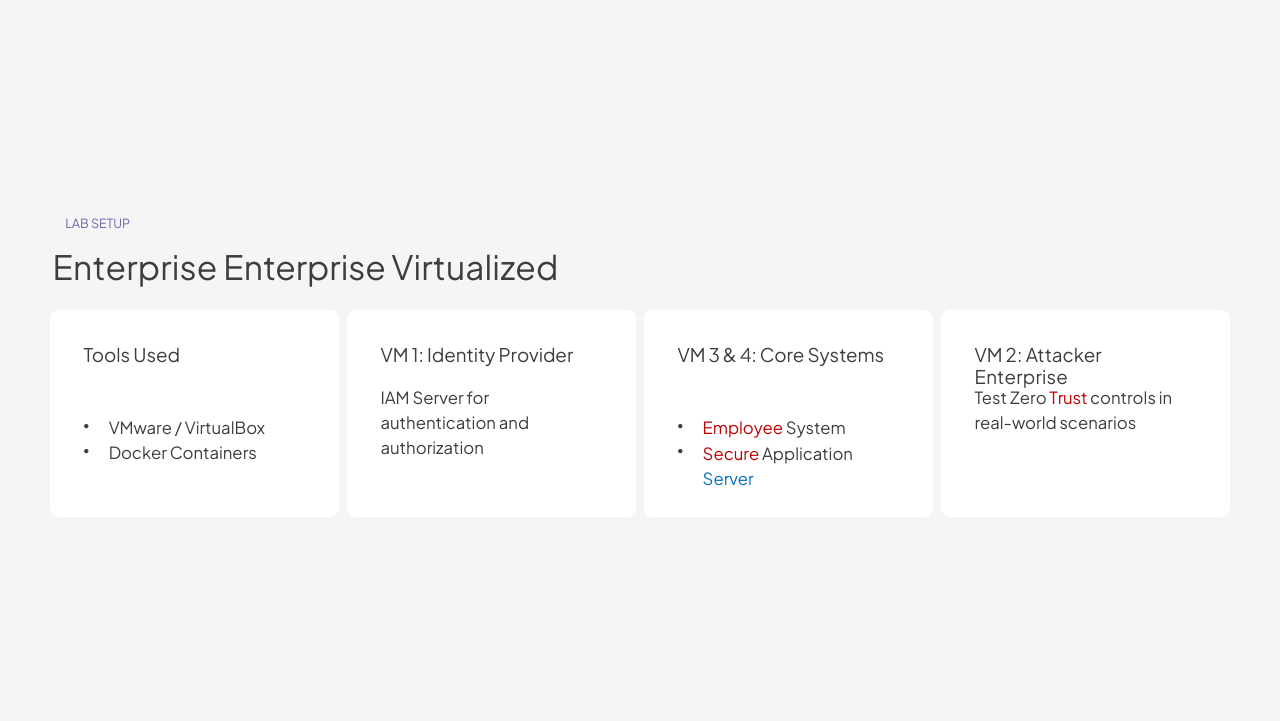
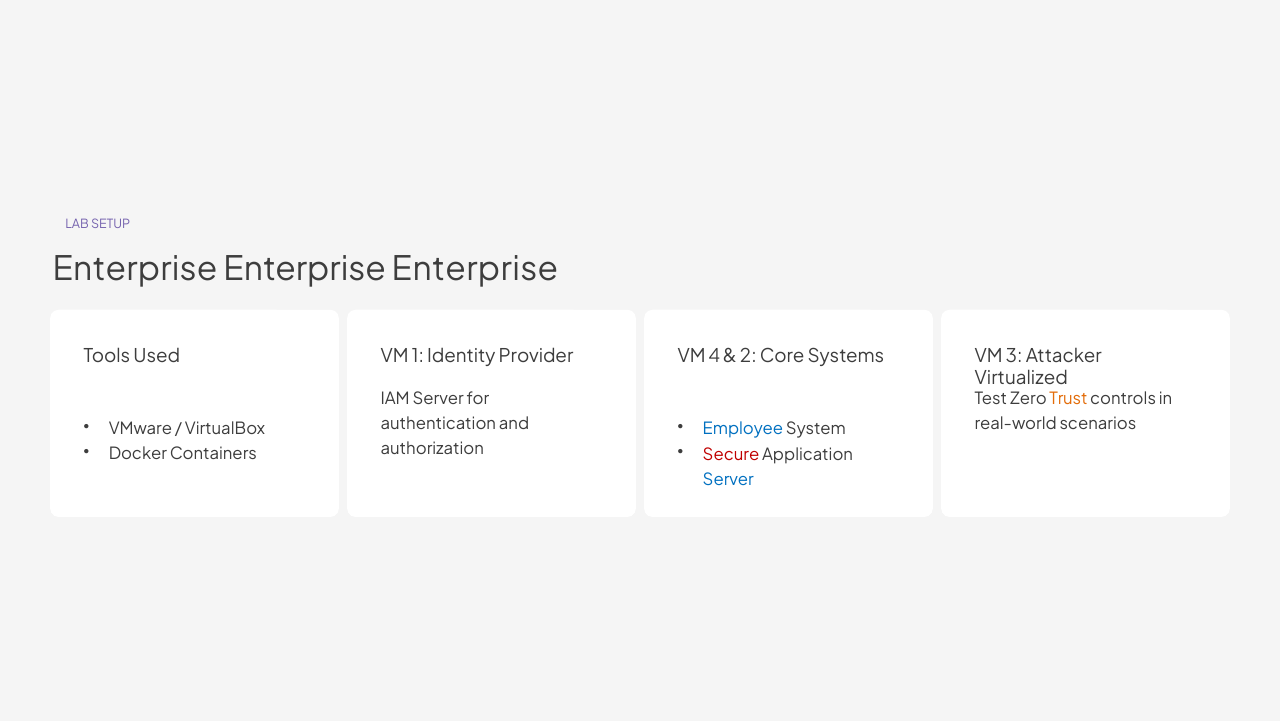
Virtualized: Virtualized -> Enterprise (475, 269)
3: 3 -> 4 (714, 356)
4: 4 -> 2 (748, 356)
2: 2 -> 3 (1014, 356)
Enterprise: Enterprise -> Virtualized (1021, 378)
Trust colour: red -> orange (1068, 399)
Employee colour: red -> blue (743, 429)
